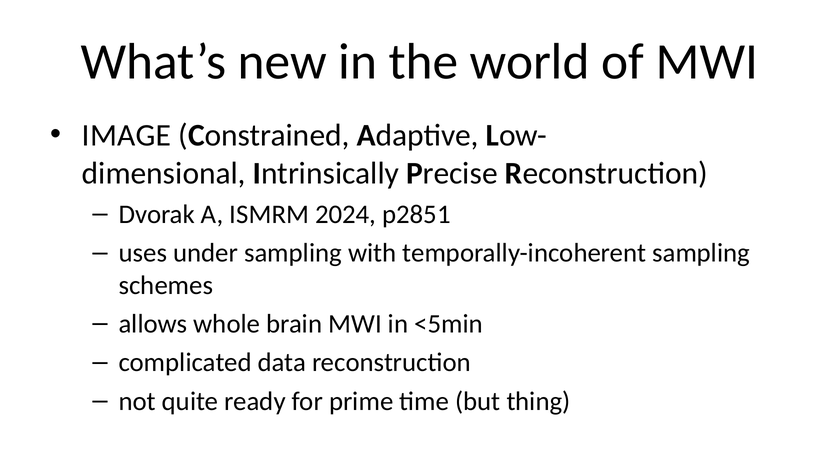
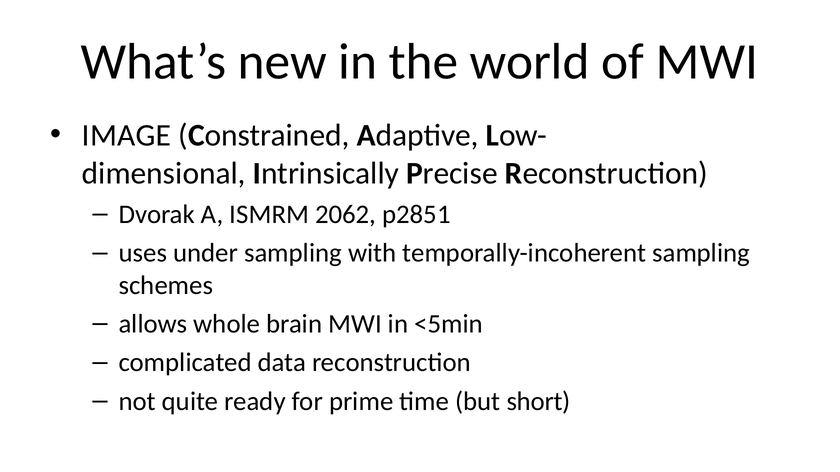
2024: 2024 -> 2062 (346, 215)
thing: thing -> short (539, 402)
